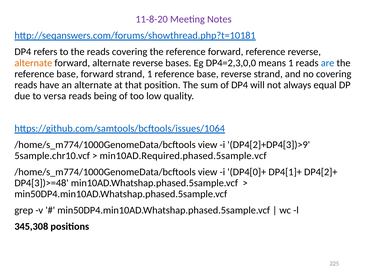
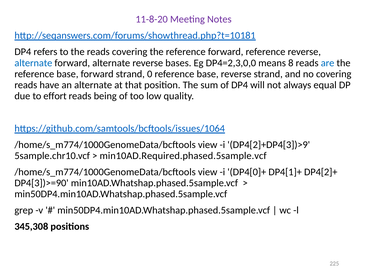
alternate colour: orange -> blue (33, 63)
means 1: 1 -> 8 (291, 63)
strand 1: 1 -> 0 (150, 74)
versa: versa -> effort (55, 96)
DP4[3])>=48: DP4[3])>=48 -> DP4[3])>=90 (41, 183)
